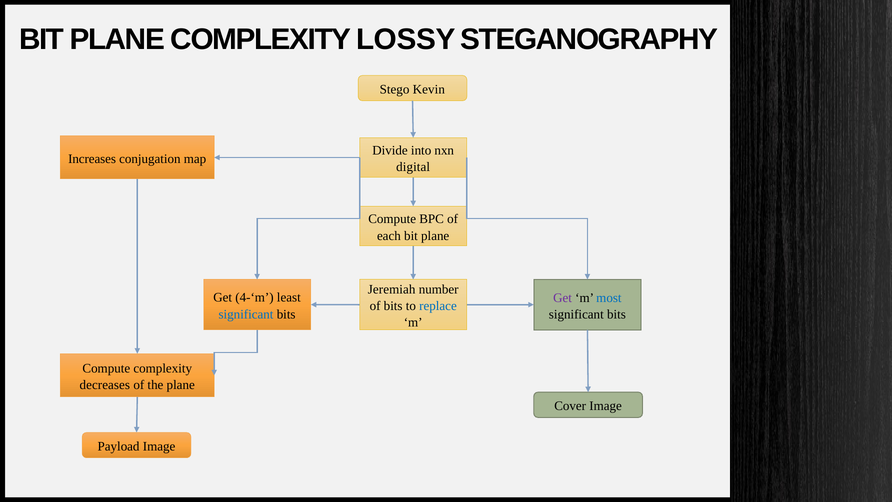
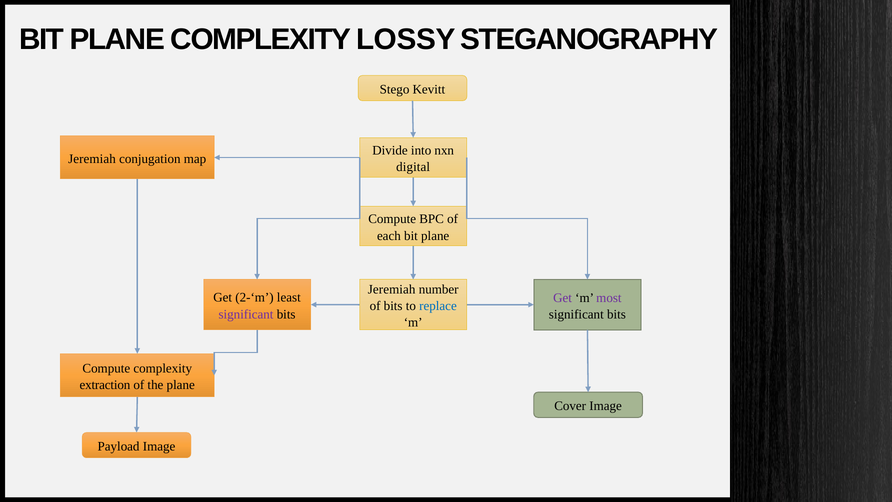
Kevin: Kevin -> Kevitt (429, 89)
Increases: Increases -> Jeremiah (92, 159)
4-‘m: 4-‘m -> 2-‘m (254, 298)
most colour: blue -> purple (609, 298)
significant colour: blue -> purple (246, 314)
decreases: decreases -> extraction (105, 385)
